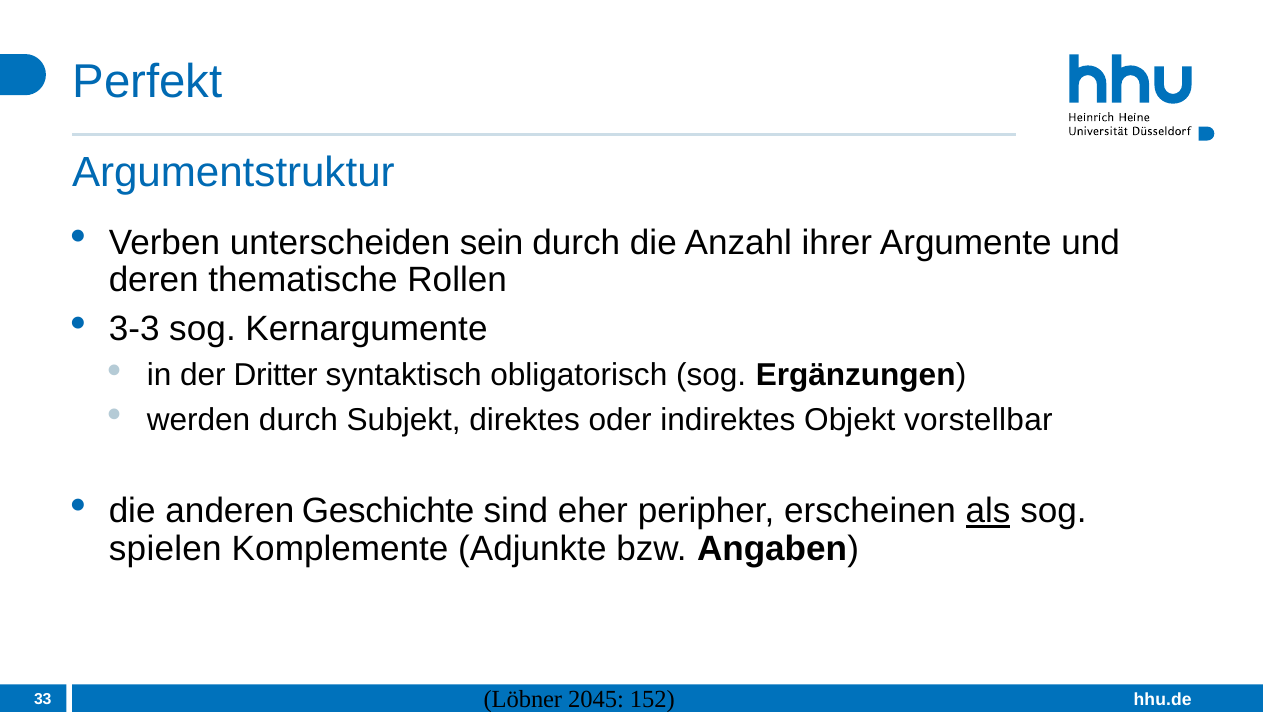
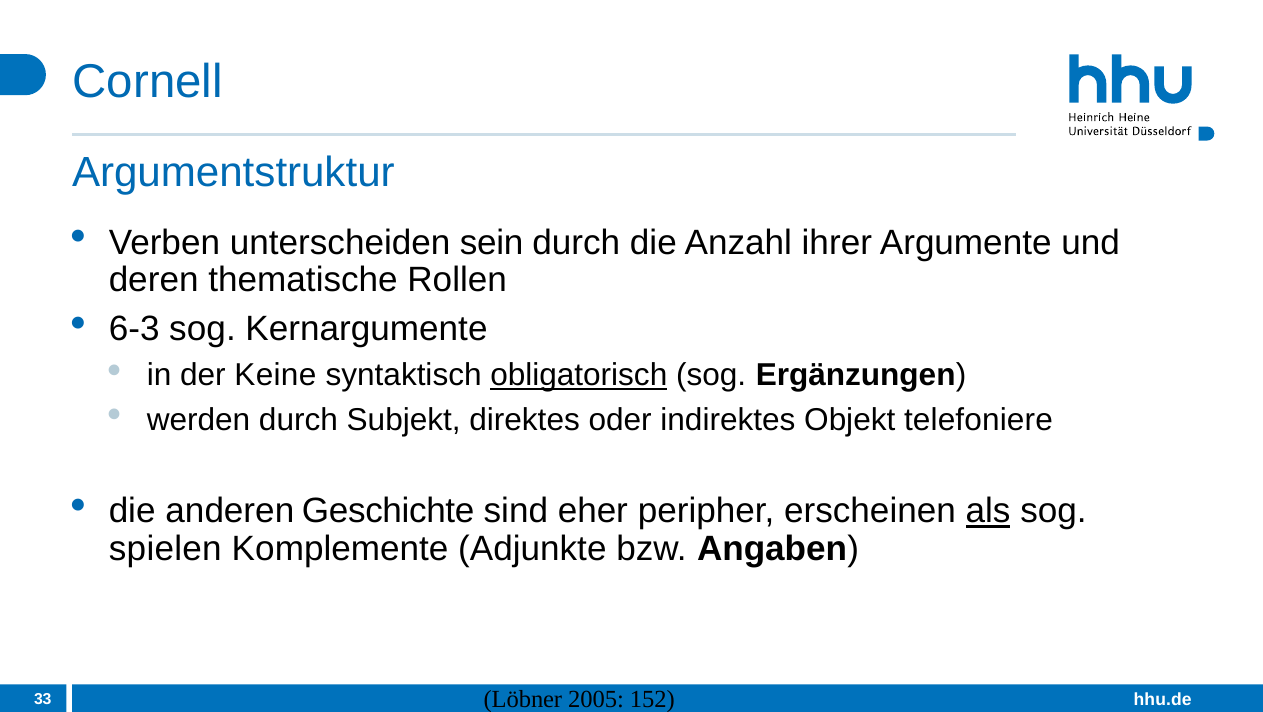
Perfekt: Perfekt -> Cornell (148, 82)
3-3: 3-3 -> 6-3 (134, 329)
Dritter: Dritter -> Keine (275, 375)
obligatorisch underline: none -> present (579, 375)
vorstellbar: vorstellbar -> telefoniere (978, 420)
2045: 2045 -> 2005 (596, 699)
